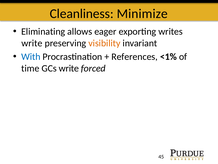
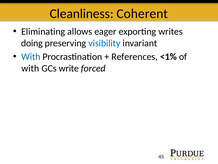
Minimize: Minimize -> Coherent (142, 14)
write: write -> doing (32, 43)
visibility colour: orange -> blue (104, 43)
time: time -> with (30, 68)
